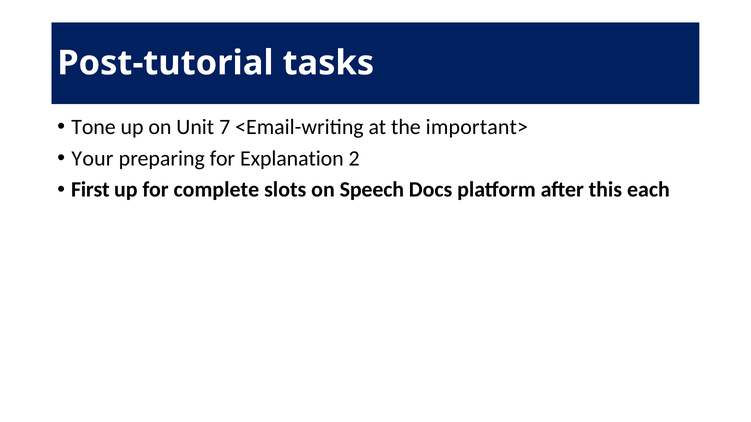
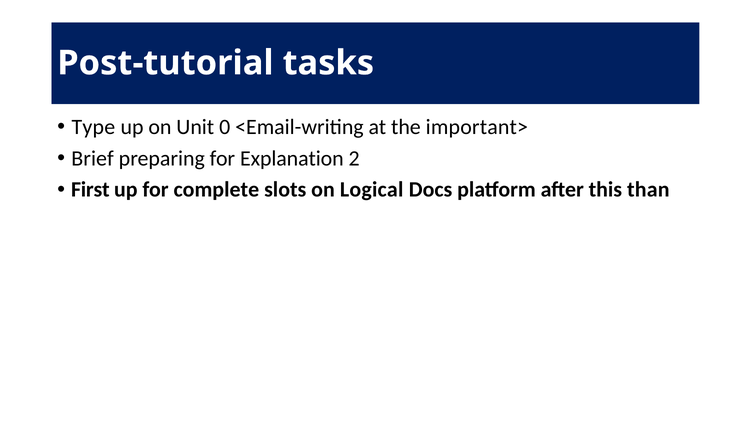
Tone: Tone -> Type (93, 127)
7: 7 -> 0 (225, 127)
Your: Your -> Brief (93, 158)
Speech: Speech -> Logical (372, 190)
each: each -> than (648, 190)
